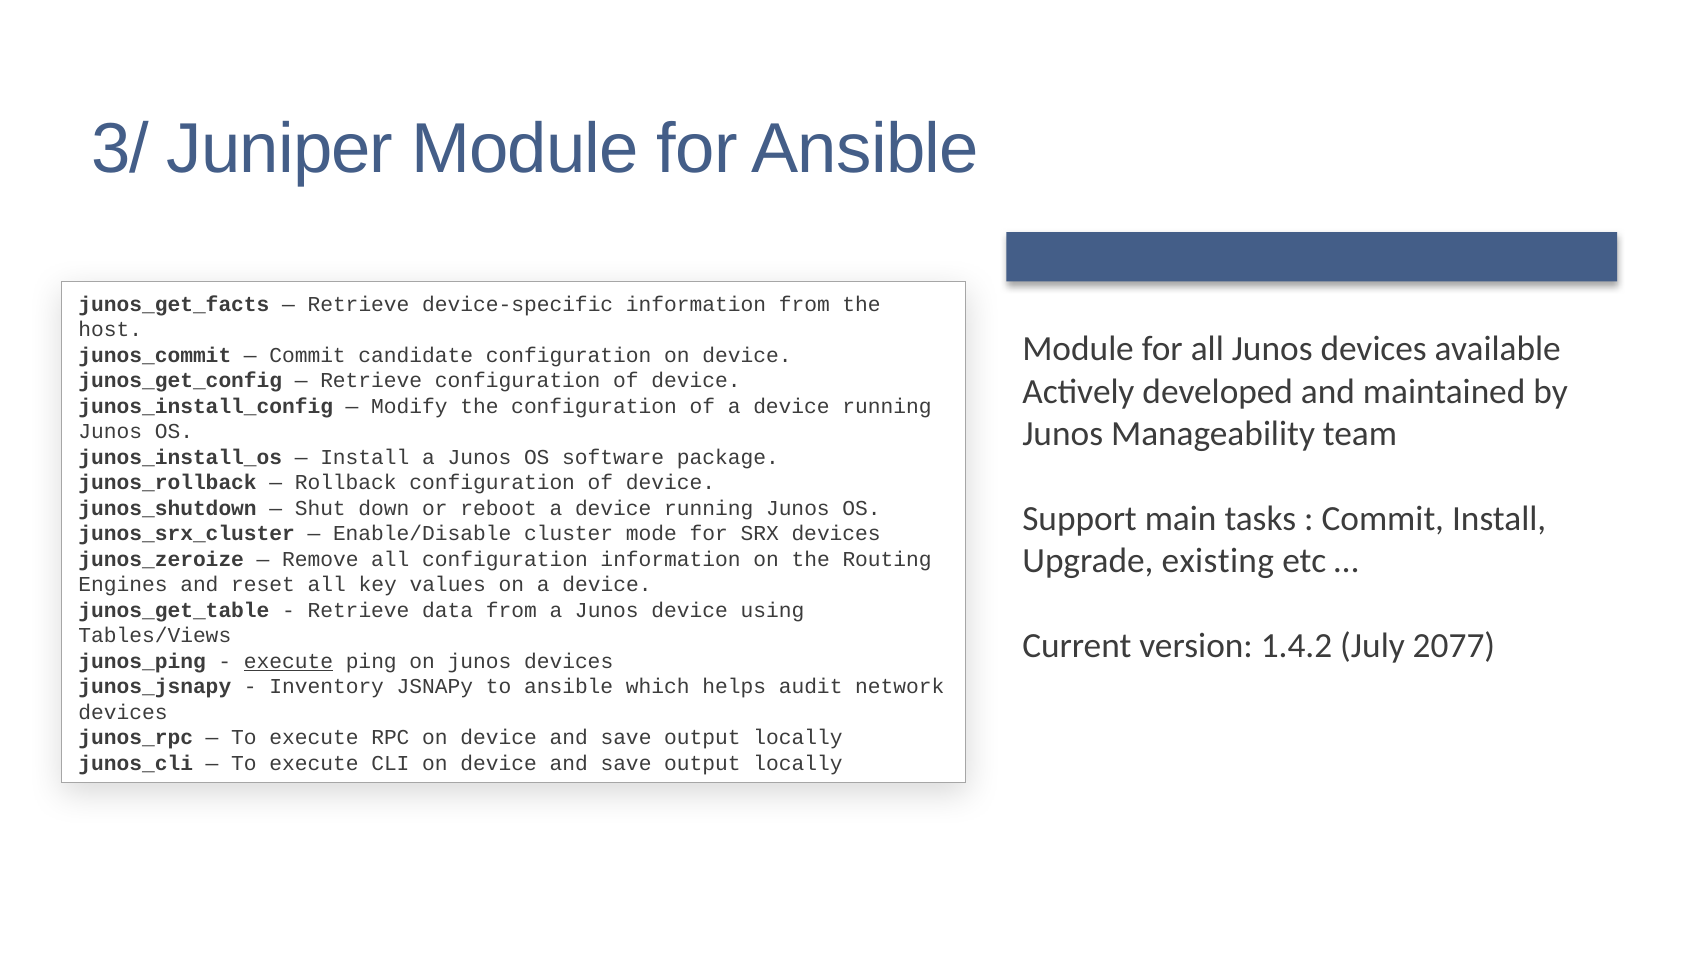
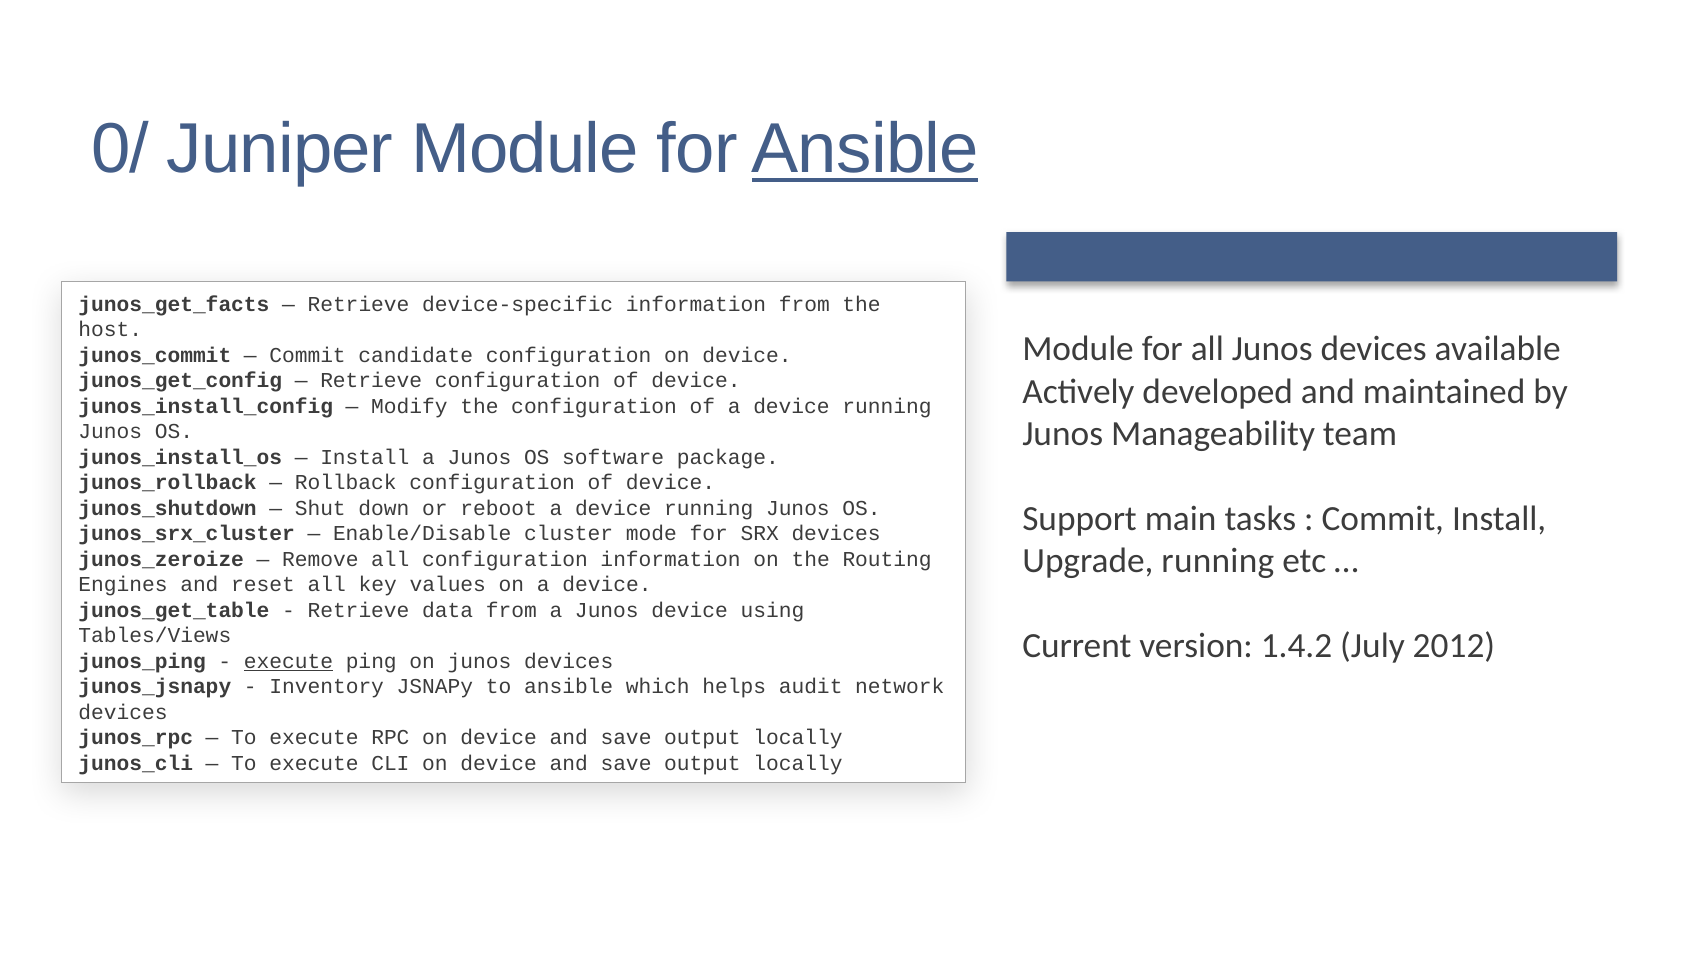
3/: 3/ -> 0/ (120, 150)
Ansible underline: none -> present (865, 150)
Upgrade existing: existing -> running (1218, 562)
2077: 2077 -> 2012 (1454, 646)
